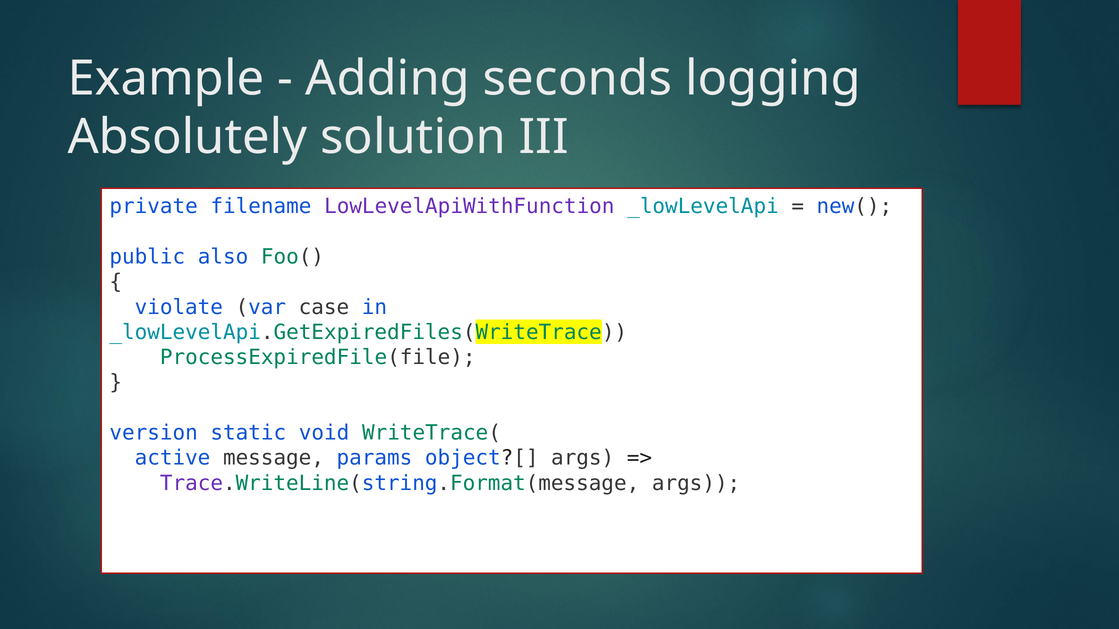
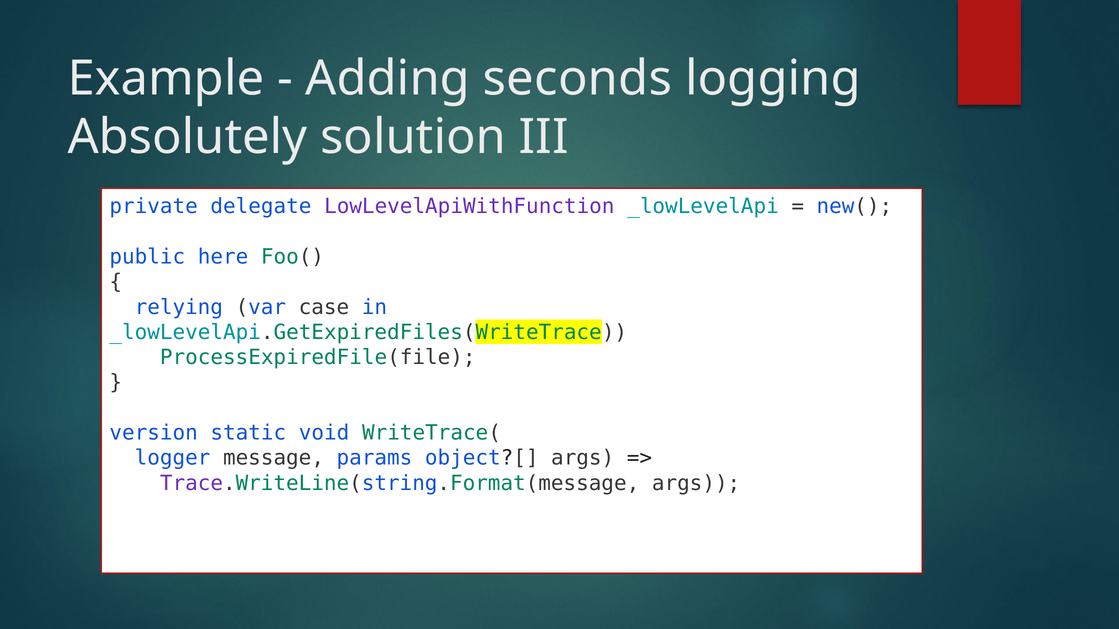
filename: filename -> delegate (261, 207)
also: also -> here (223, 257)
violate: violate -> relying (179, 307)
active: active -> logger (173, 458)
